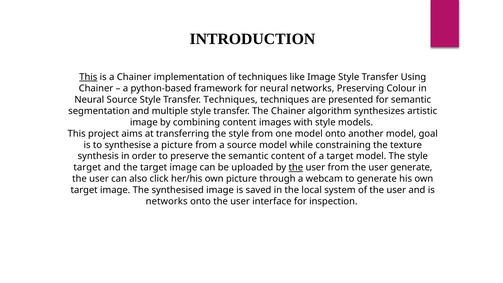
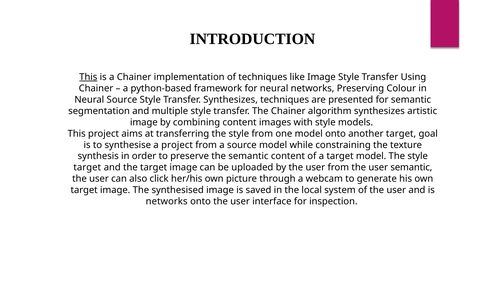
Transfer Techniques: Techniques -> Synthesizes (231, 100)
another model: model -> target (401, 134)
a picture: picture -> project (177, 145)
the underline: present -> none (296, 167)
user generate: generate -> semantic (411, 167)
